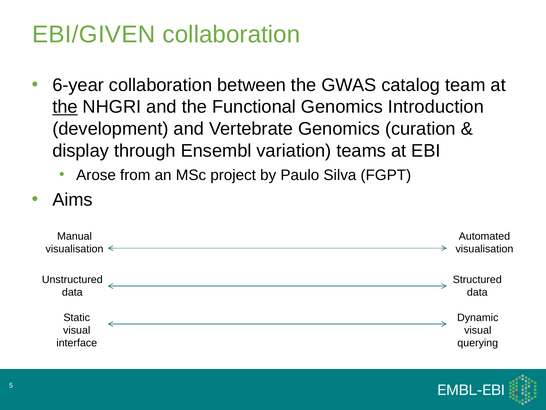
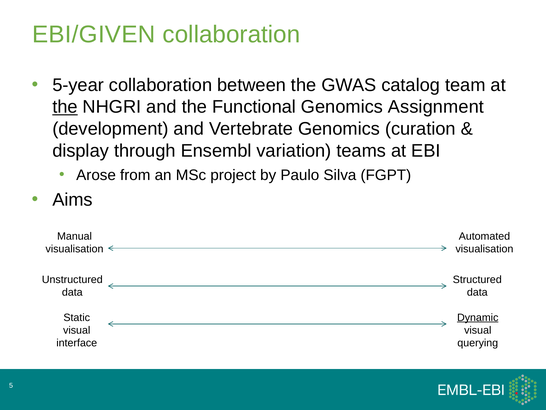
6-year: 6-year -> 5-year (78, 85)
Introduction: Introduction -> Assignment (436, 107)
Dynamic underline: none -> present (478, 317)
